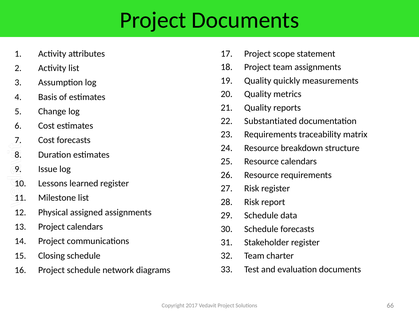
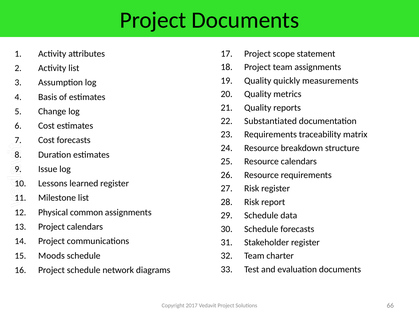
assigned: assigned -> common (87, 213)
Closing: Closing -> Moods (52, 256)
